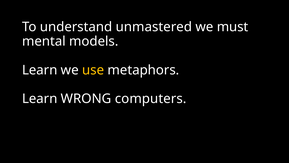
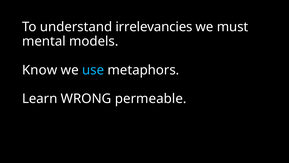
unmastered: unmastered -> irrelevancies (154, 27)
Learn: Learn -> Know (40, 70)
use colour: yellow -> light blue (93, 70)
computers: computers -> permeable (151, 98)
